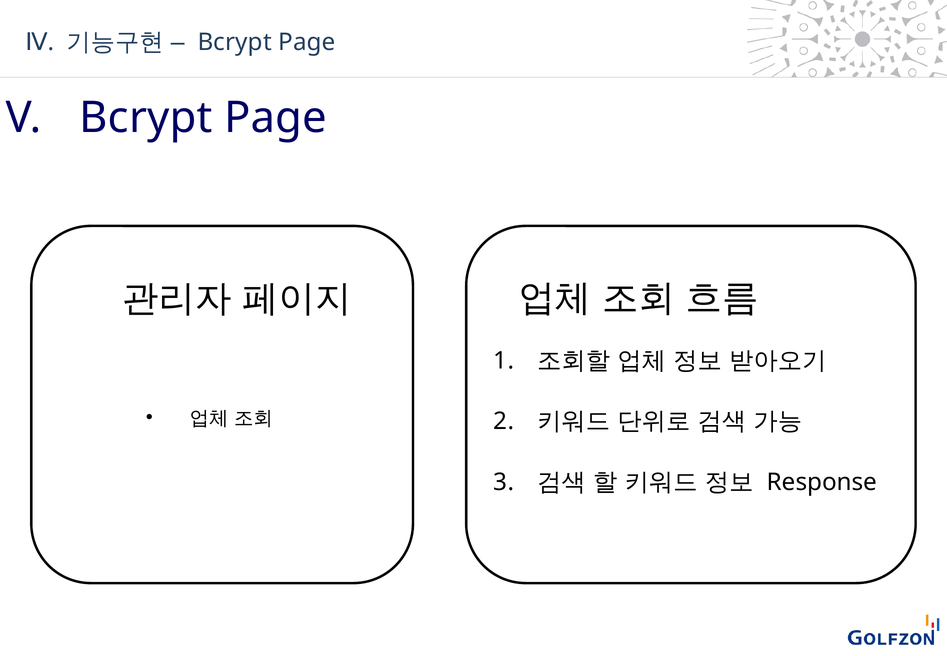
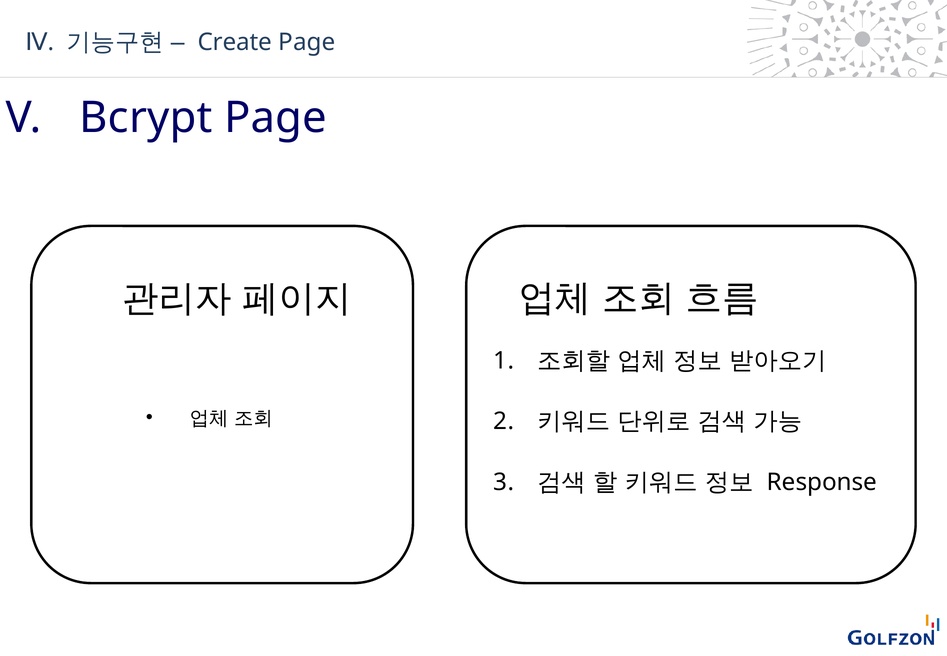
Bcrypt: Bcrypt -> Create (235, 42)
